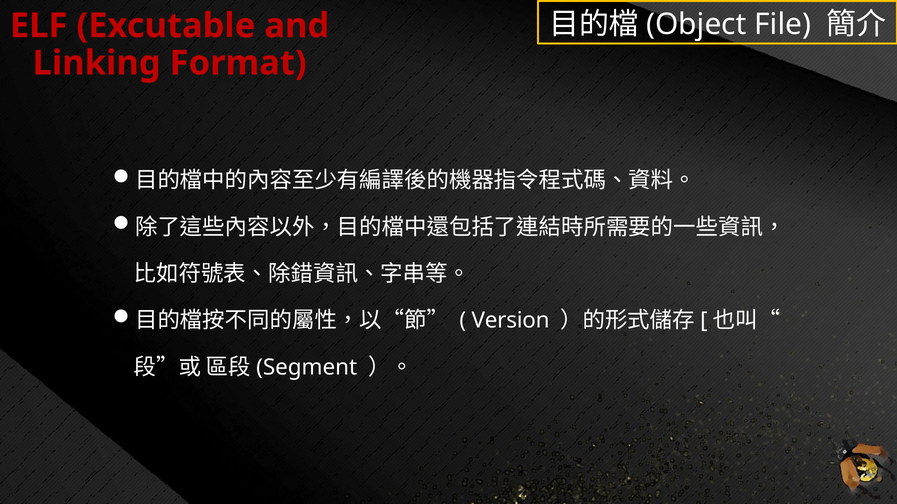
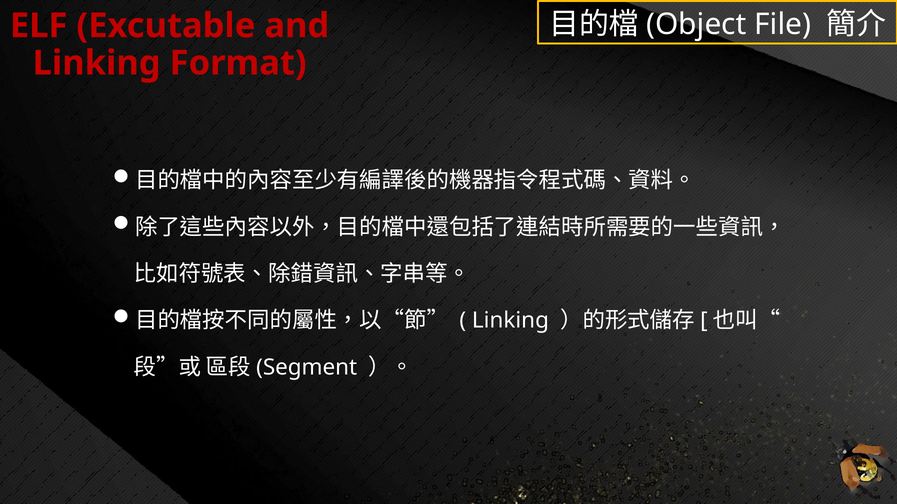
Version: Version -> Linking (510, 321)
